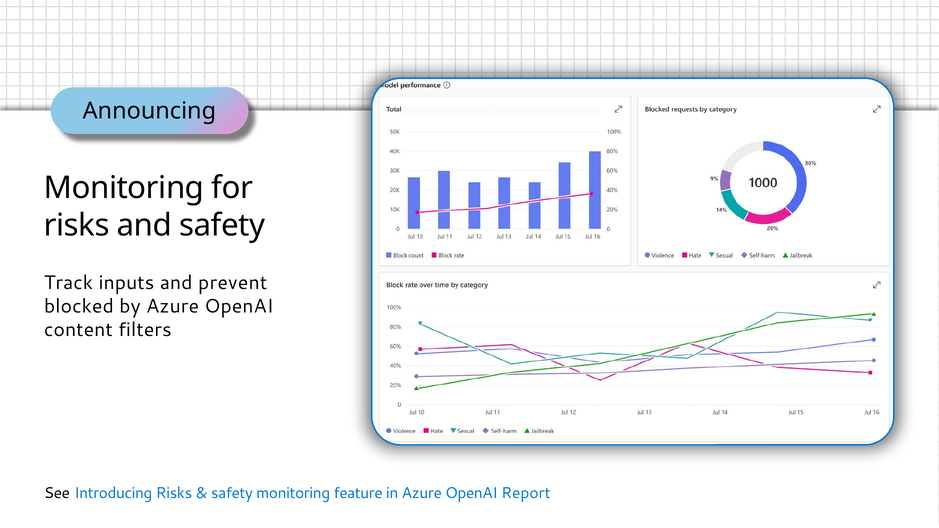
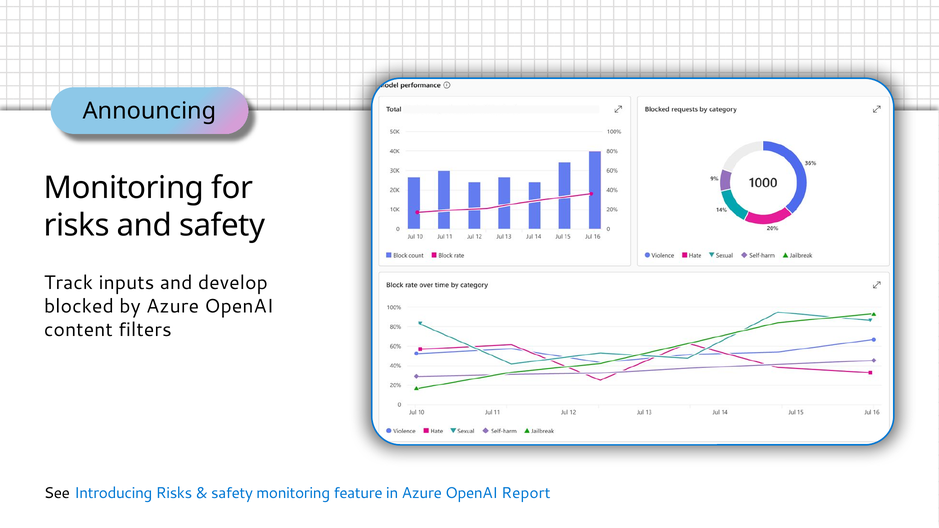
prevent: prevent -> develop (233, 283)
